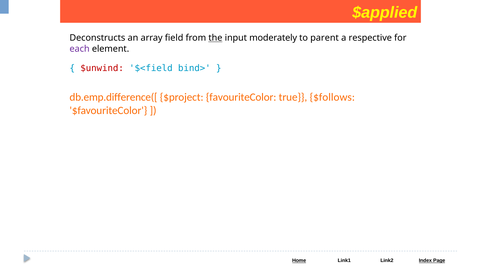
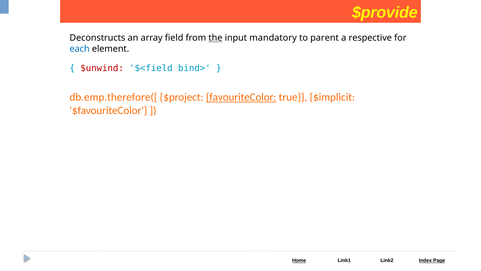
$applied: $applied -> $provide (385, 13)
moderately: moderately -> mandatory (273, 38)
each colour: purple -> blue (80, 49)
db.emp.difference([: db.emp.difference([ -> db.emp.therefore([ (113, 97)
favouriteColor underline: none -> present (241, 97)
$follows: $follows -> $implicit (332, 97)
